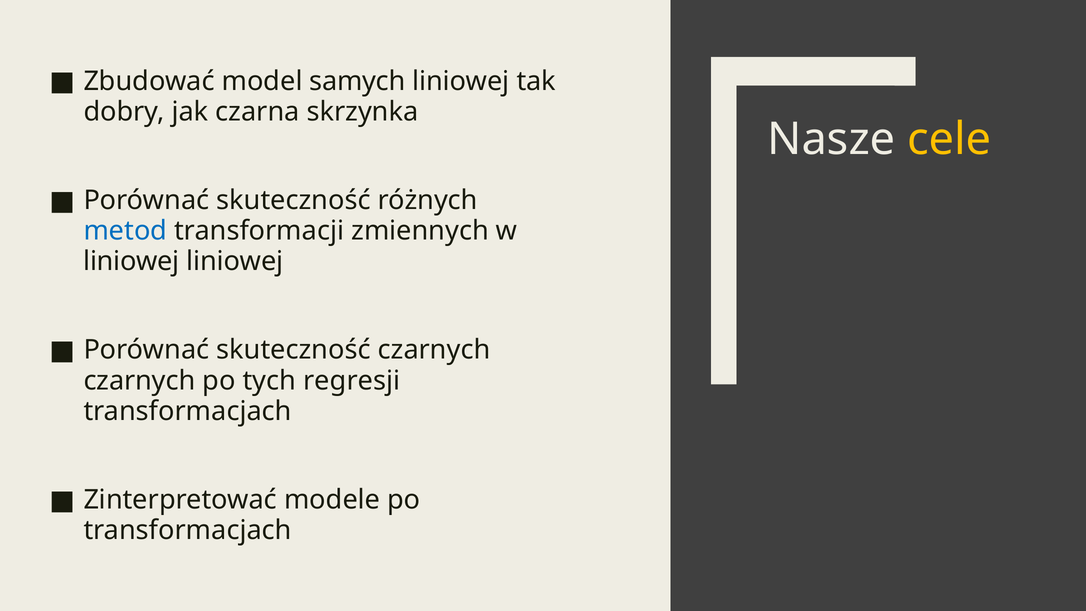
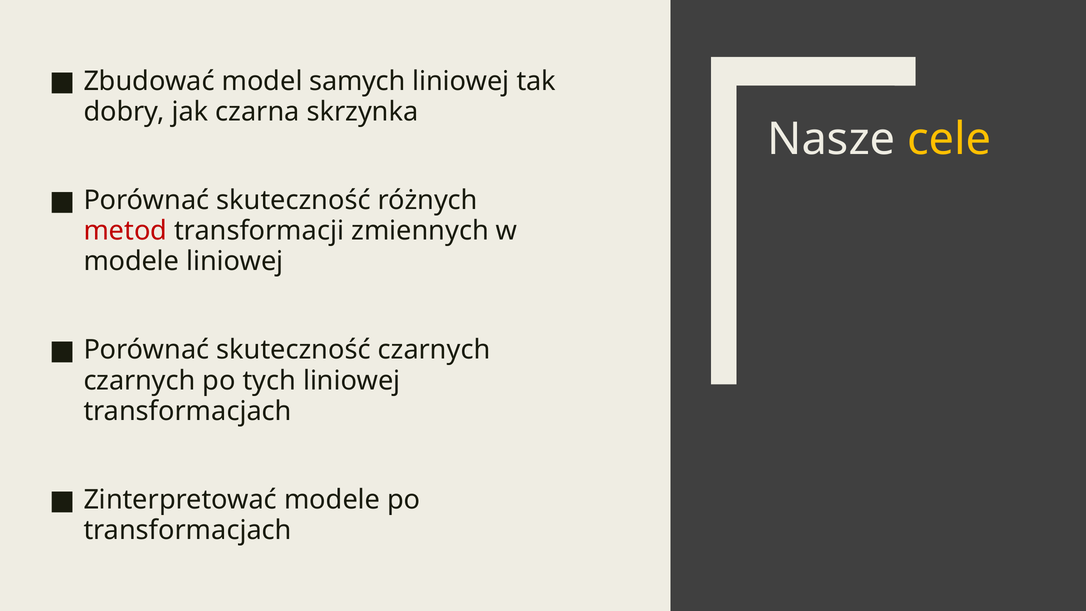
metod colour: blue -> red (125, 231)
liniowej: liniowej -> modele (131, 261)
tych regresji: regresji -> liniowej (352, 380)
